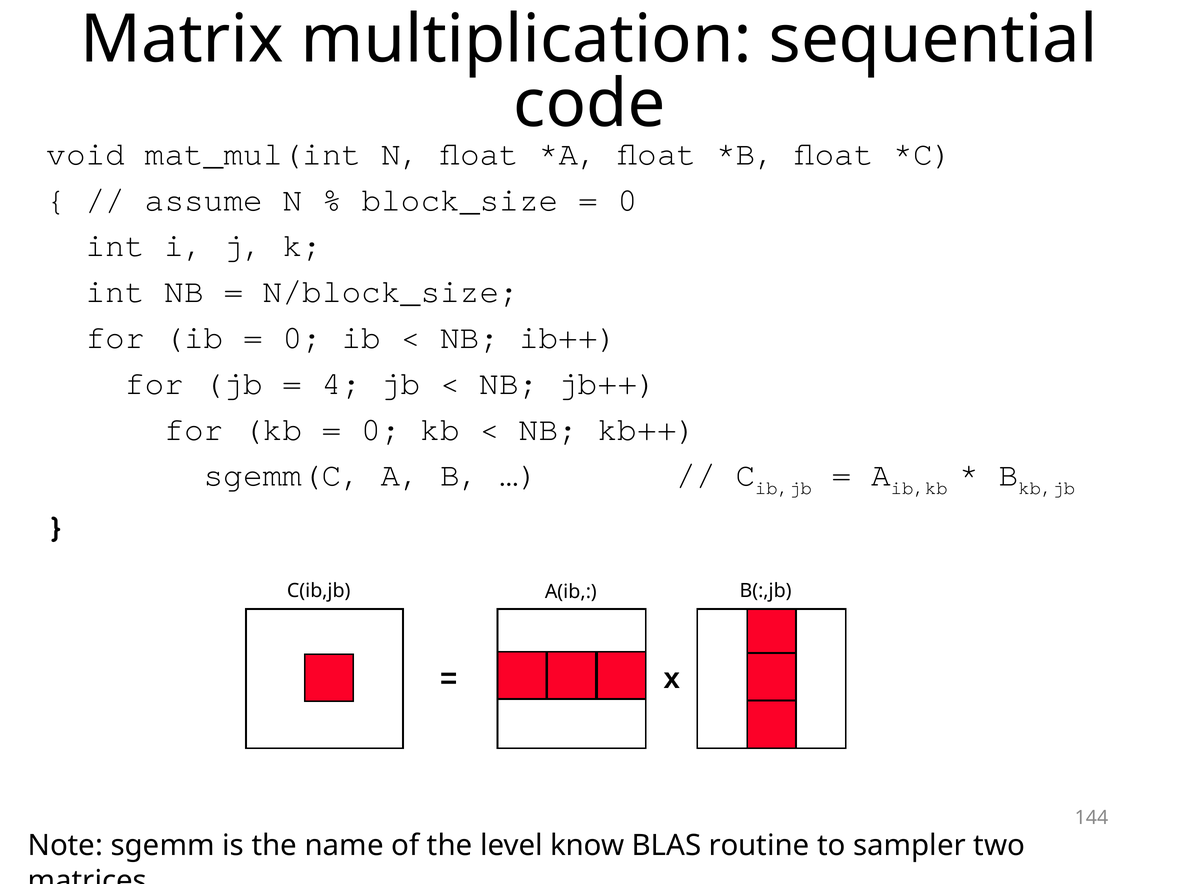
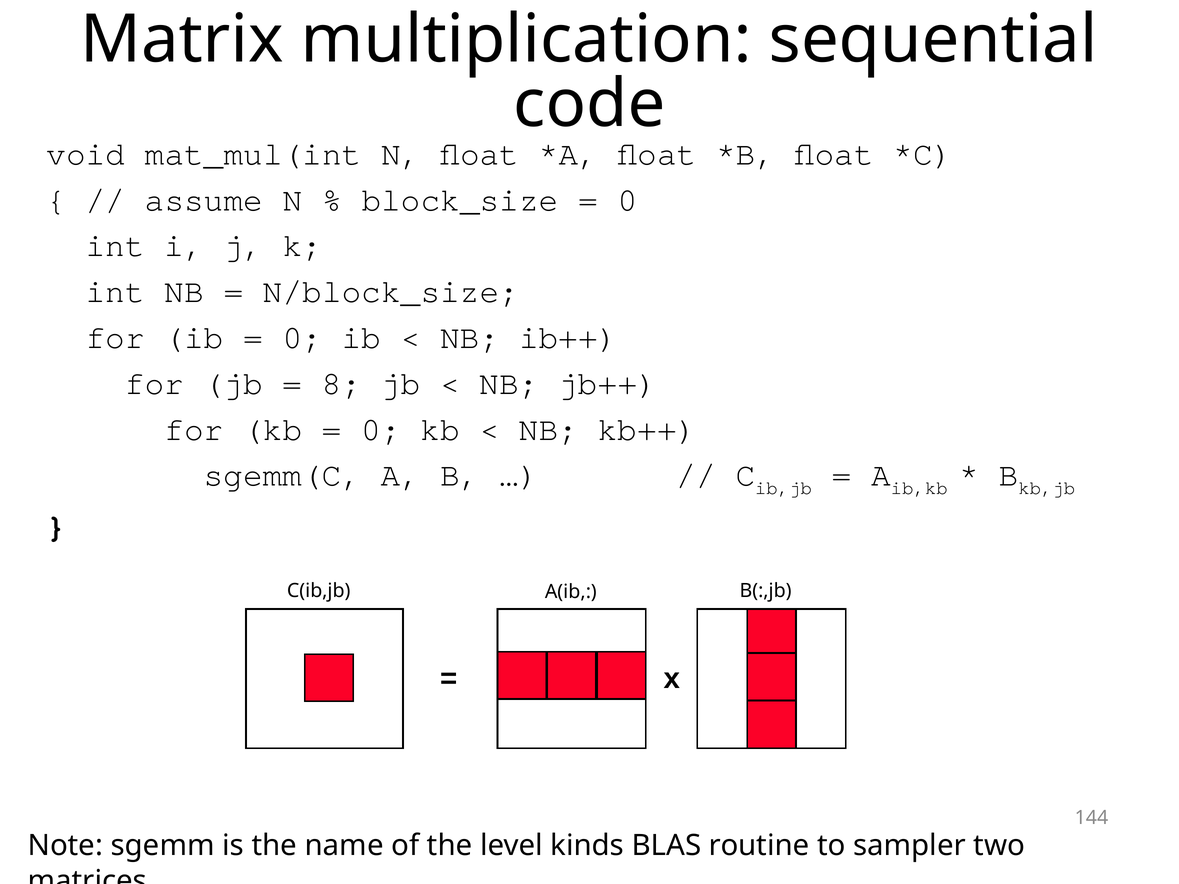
4: 4 -> 8 (342, 383)
know: know -> kinds (587, 846)
